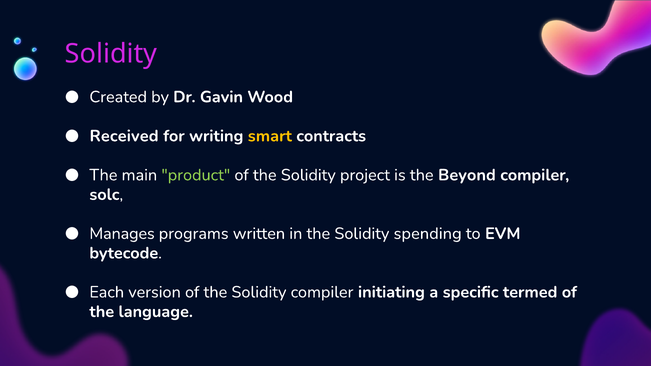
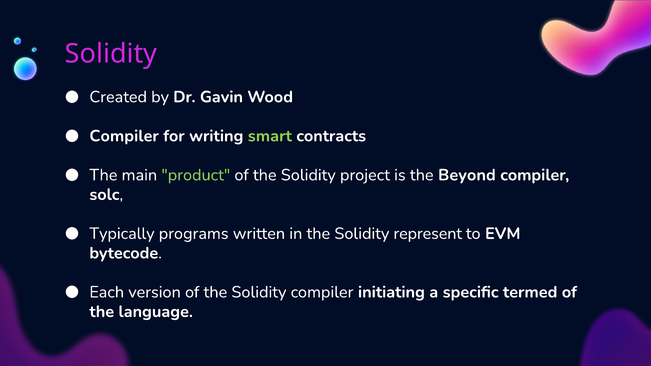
Received: Received -> Compiler (124, 136)
smart colour: yellow -> light green (270, 136)
Manages: Manages -> Typically (122, 234)
spending: spending -> represent (428, 234)
